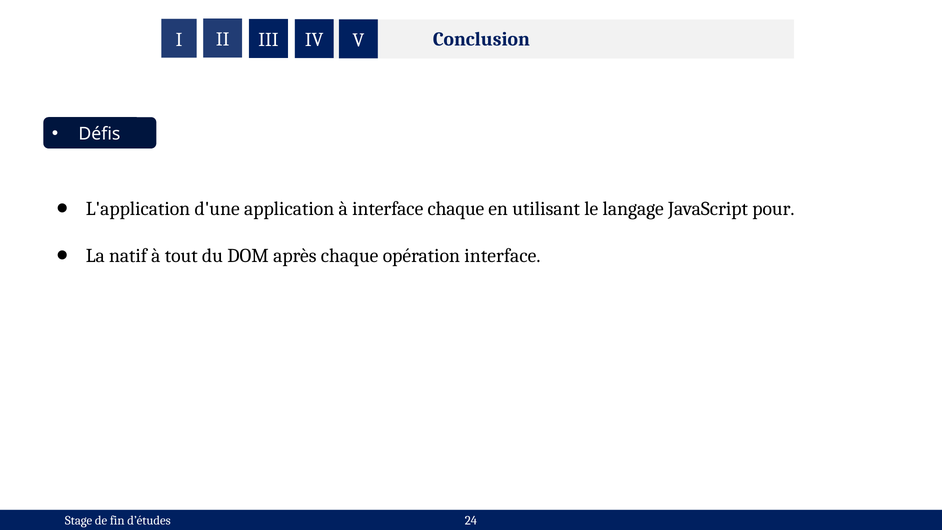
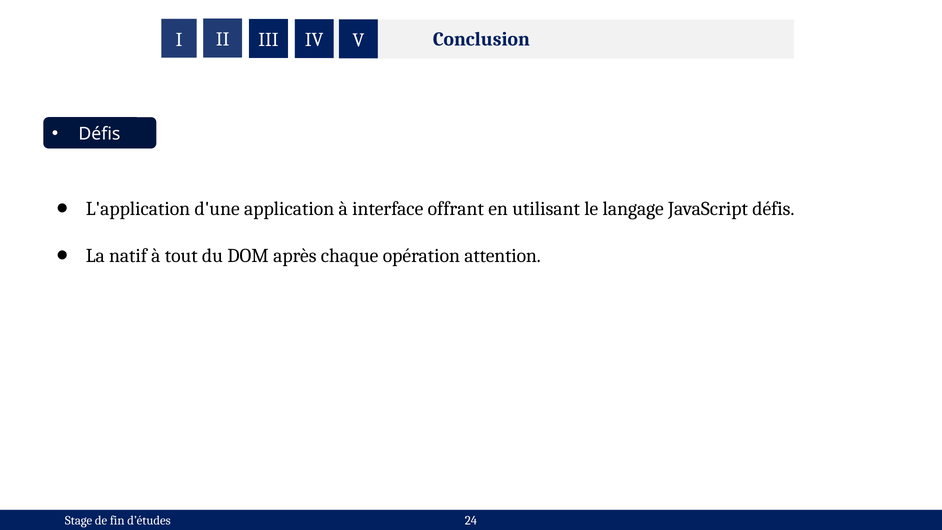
interface chaque: chaque -> offrant (456, 208)
JavaScript pour: pour -> défis (773, 208)
opération interface: interface -> attention (503, 256)
